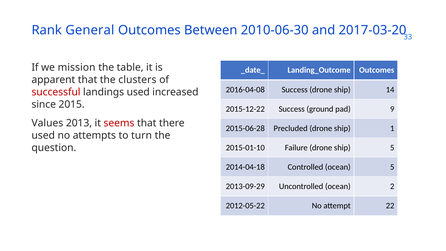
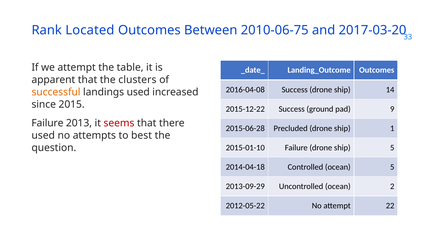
General: General -> Located (90, 30)
2010-06-30: 2010-06-30 -> 2010-06-75 (275, 30)
we mission: mission -> attempt (77, 68)
successful colour: red -> orange (56, 92)
Values: Values -> Failure (47, 123)
turn: turn -> best (142, 135)
